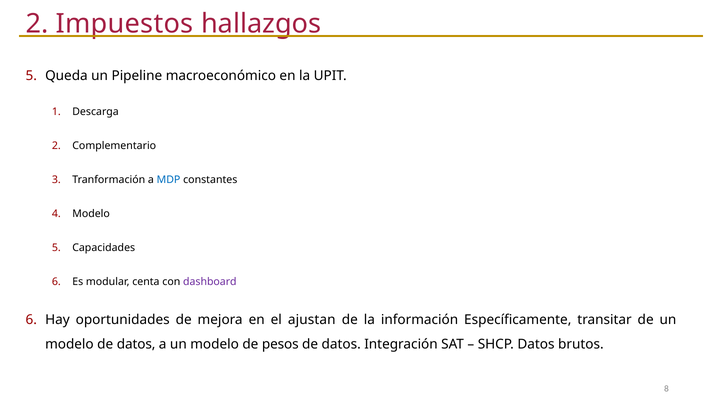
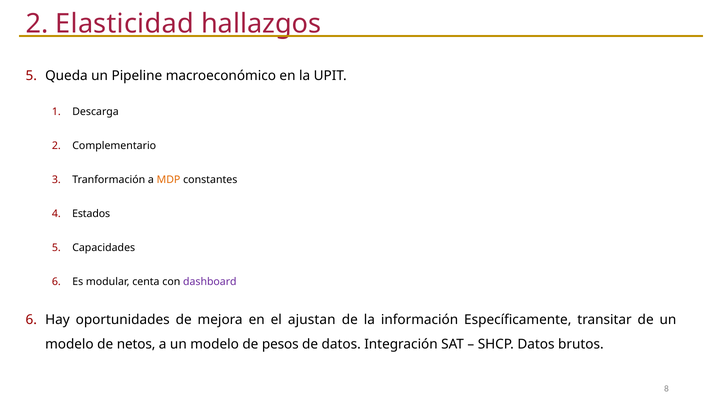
Impuestos: Impuestos -> Elasticidad (125, 24)
MDP colour: blue -> orange (169, 180)
Modelo: Modelo -> Estados (91, 214)
modelo de datos: datos -> netos (136, 345)
